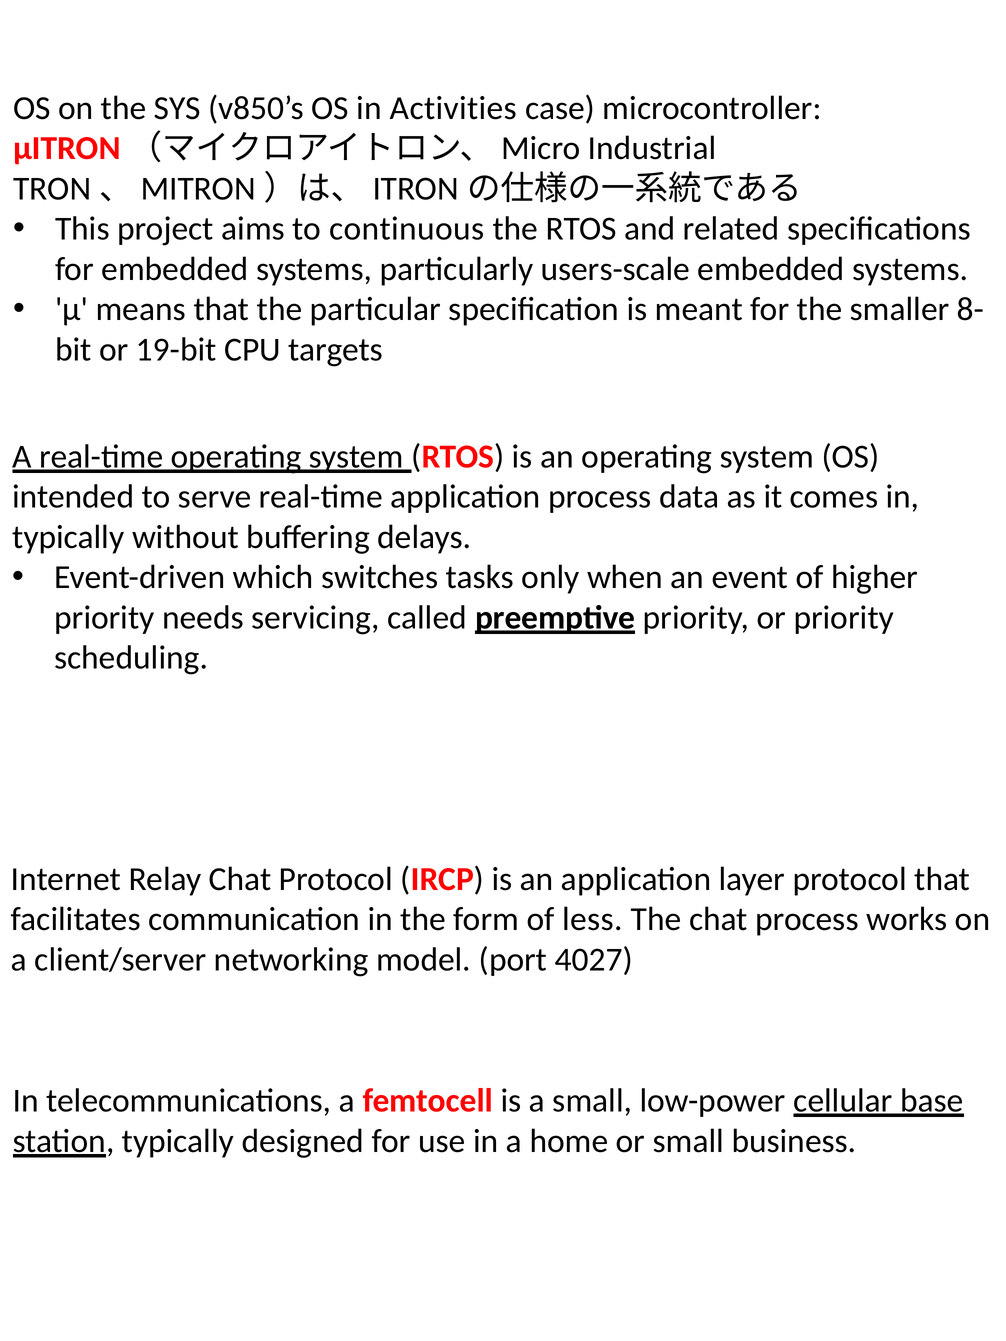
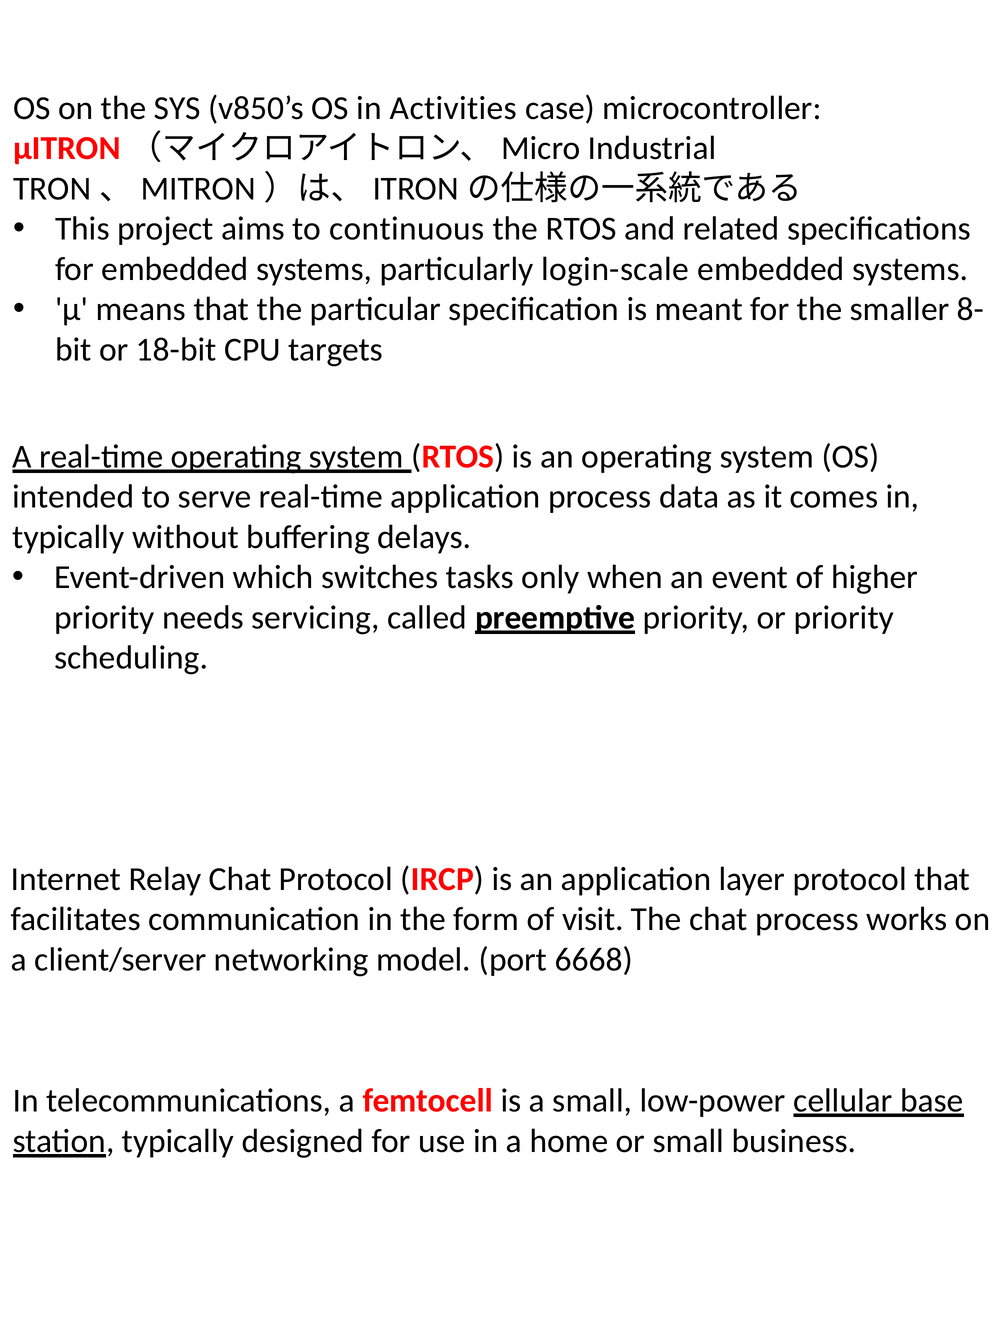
users-scale: users-scale -> login-scale (615, 269)
19-bit: 19-bit -> 18-bit (176, 350)
less: less -> visit (593, 919)
4027: 4027 -> 6668 (594, 960)
